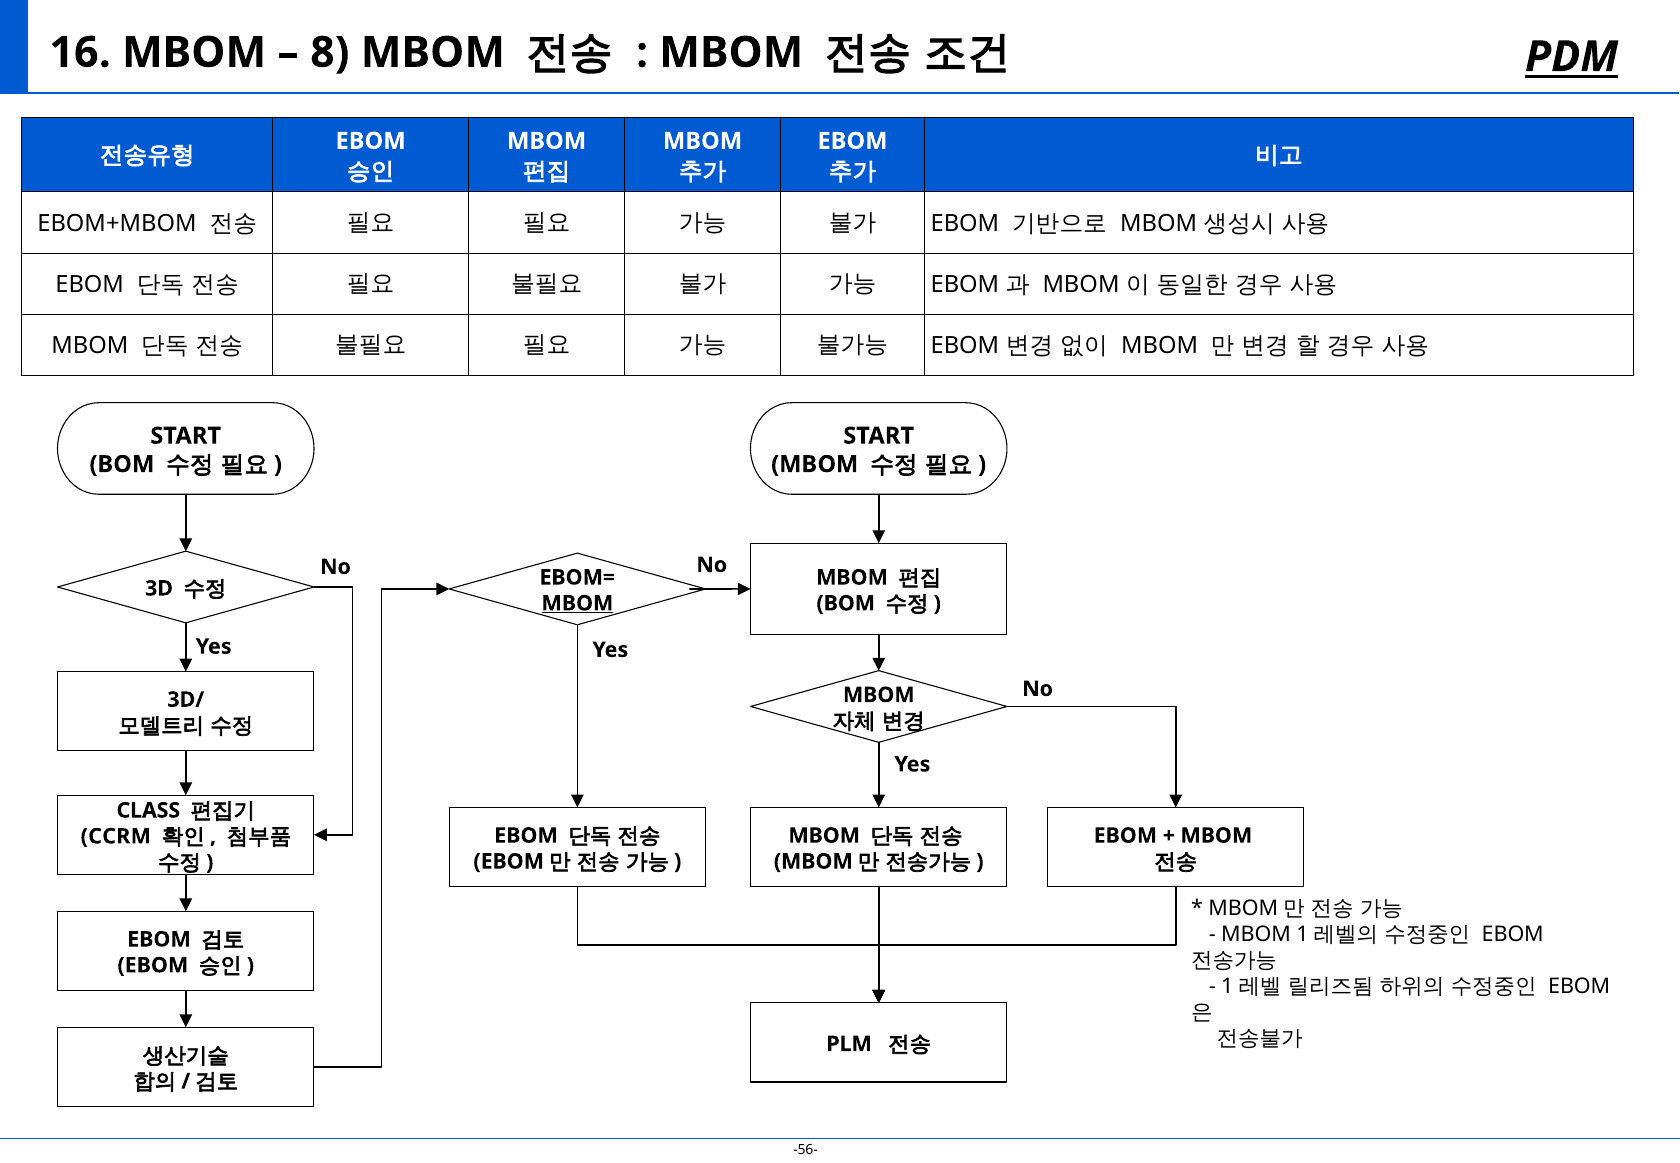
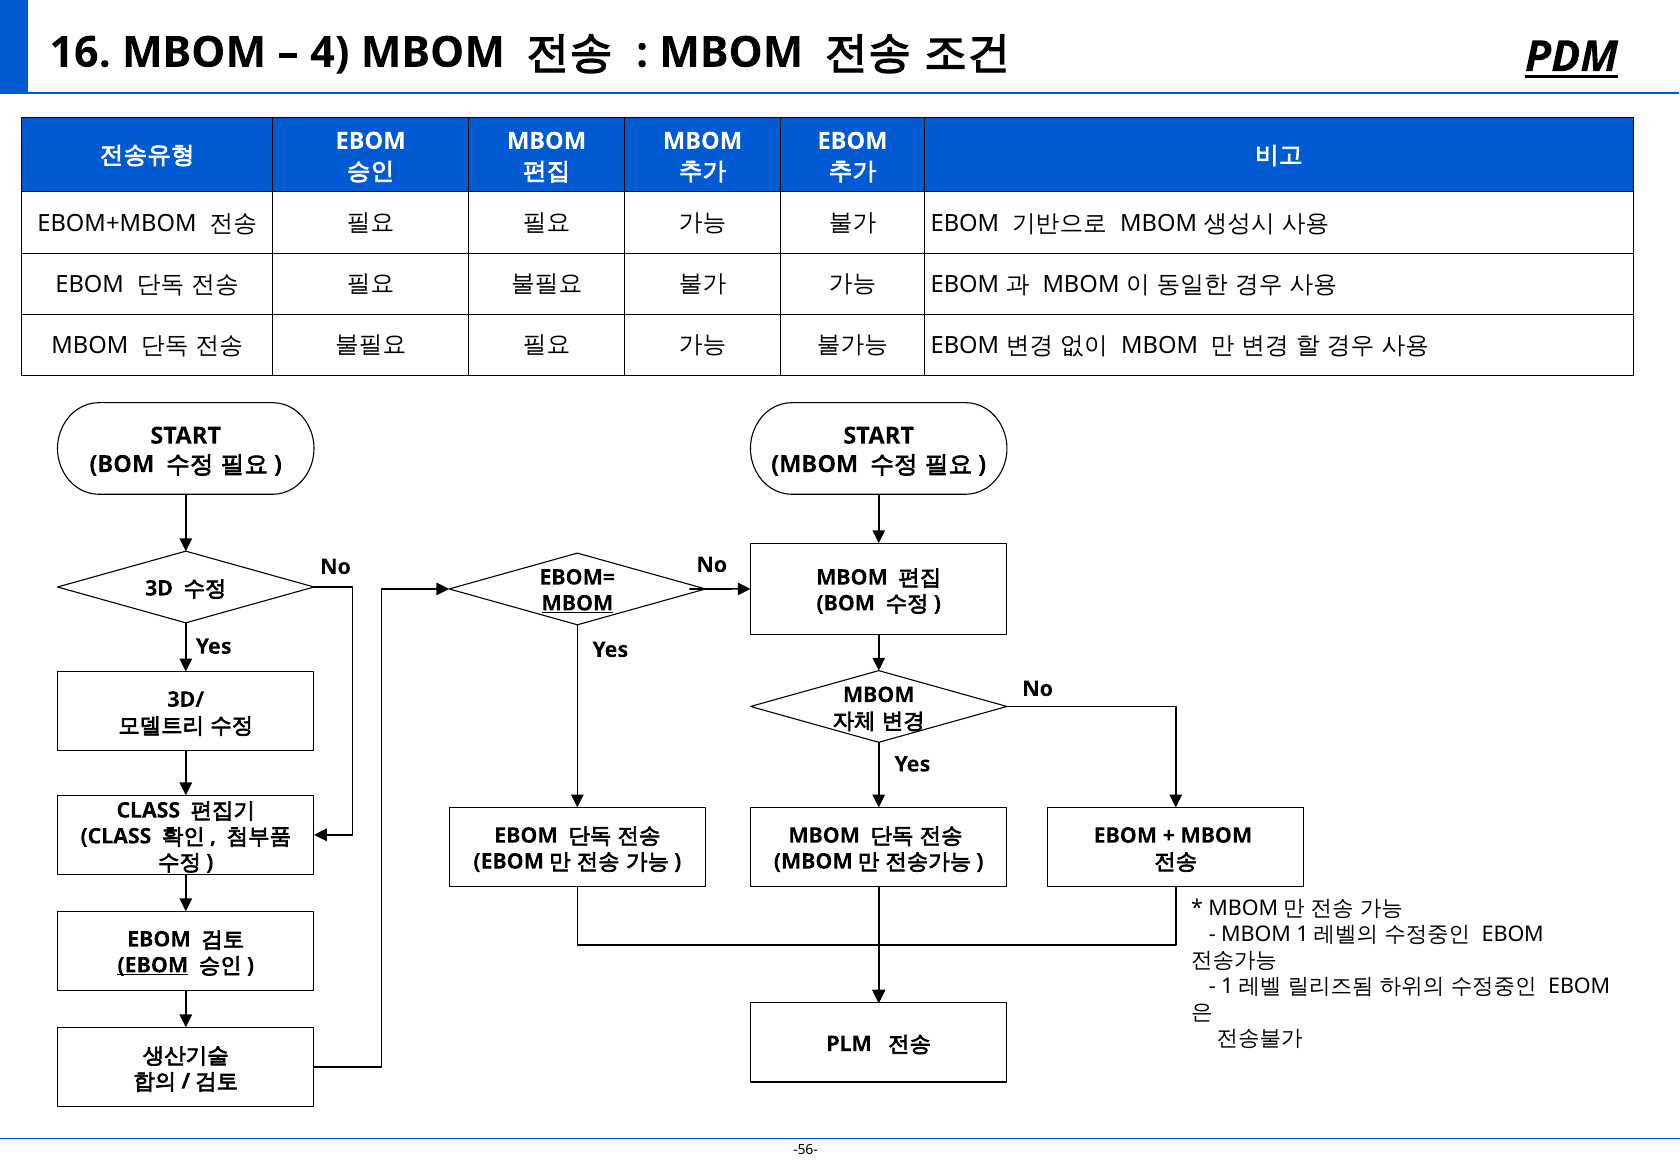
8: 8 -> 4 (330, 53)
CCRM: CCRM -> CLASS (116, 836)
EBOM underline: none -> present (153, 965)
